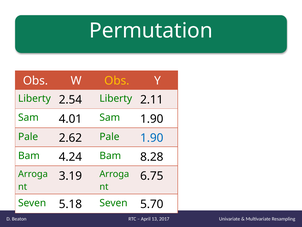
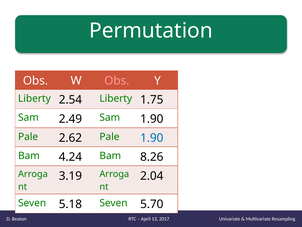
Obs colour: yellow -> pink (117, 81)
2.11: 2.11 -> 1.75 (152, 100)
4.01: 4.01 -> 2.49 (70, 119)
8.28: 8.28 -> 8.26 (152, 157)
6.75: 6.75 -> 2.04 (152, 176)
